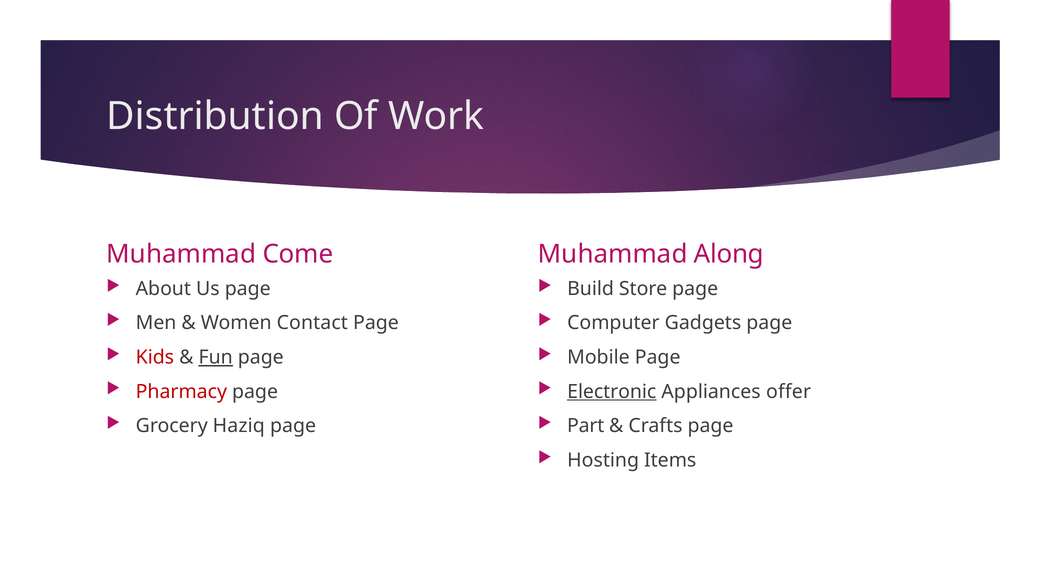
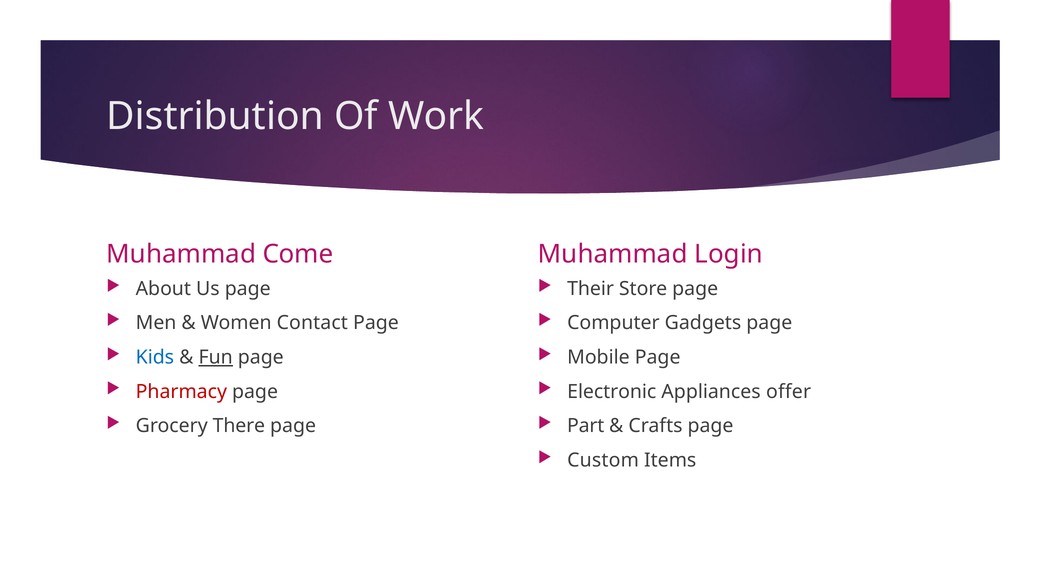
Along: Along -> Login (729, 254)
Build: Build -> Their (591, 288)
Kids colour: red -> blue (155, 357)
Electronic underline: present -> none (612, 391)
Haziq: Haziq -> There (239, 426)
Hosting: Hosting -> Custom (603, 460)
